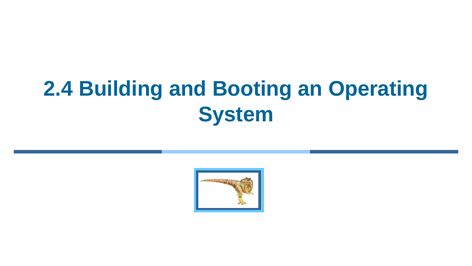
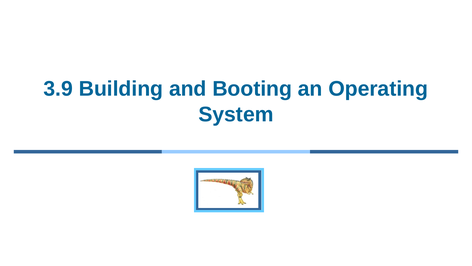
2.4: 2.4 -> 3.9 (58, 89)
